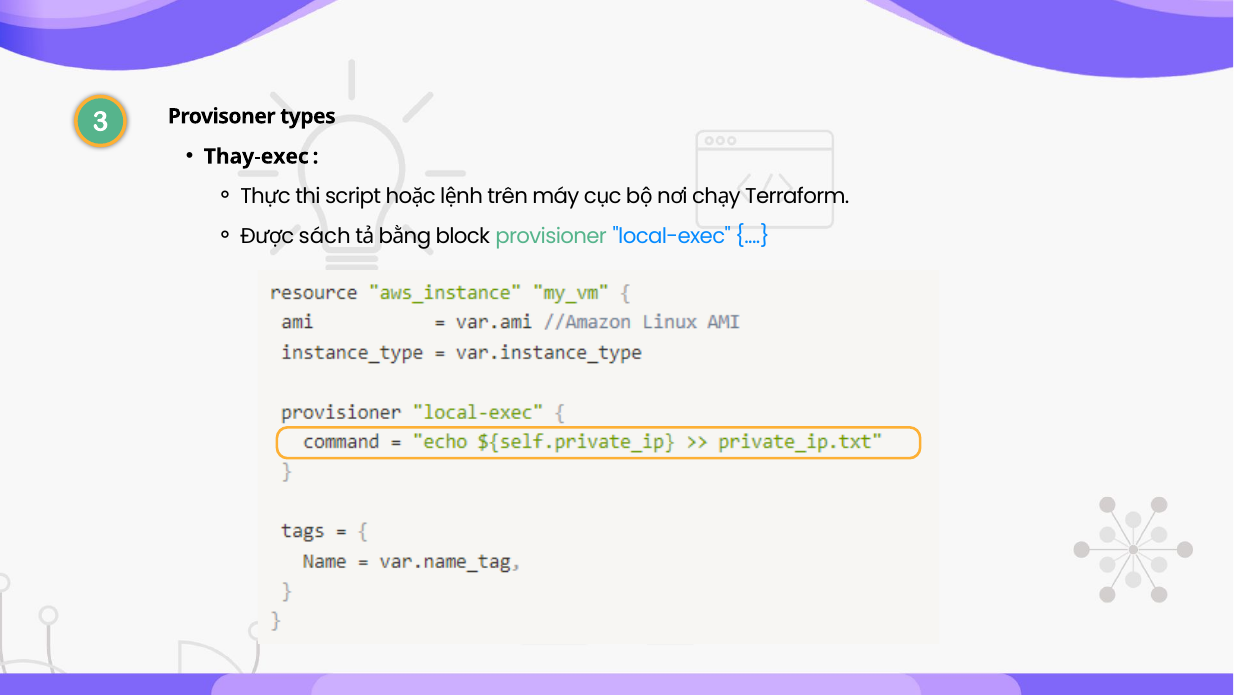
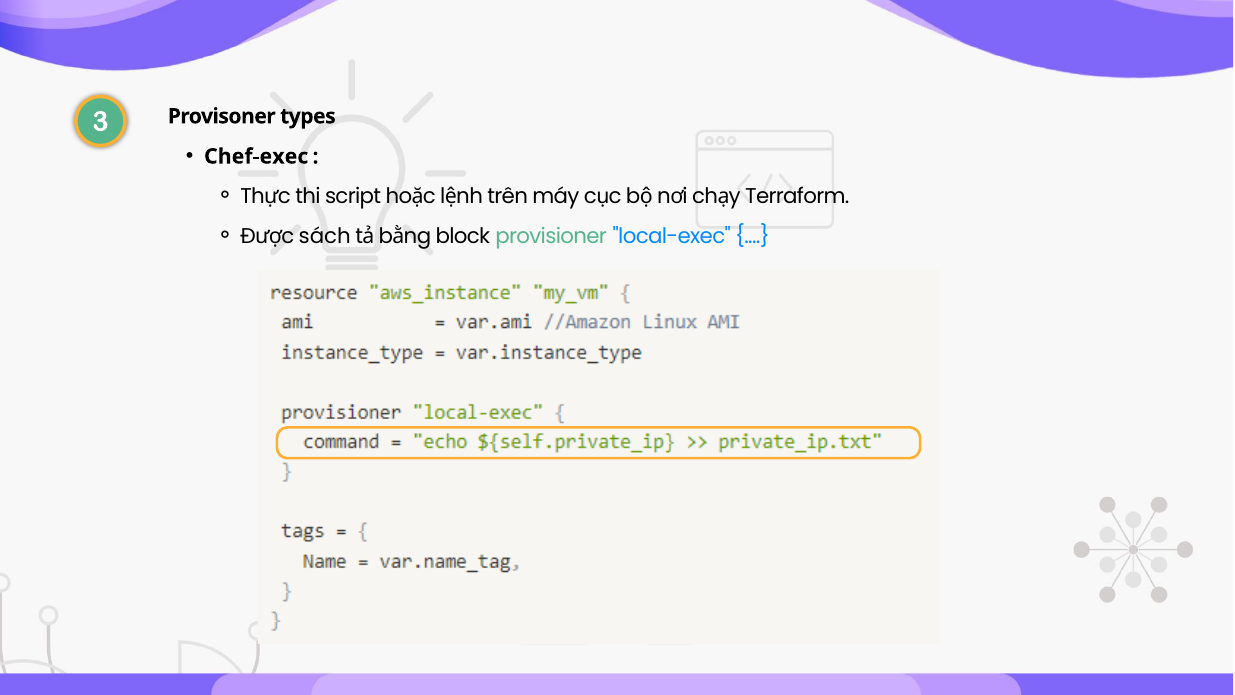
Thay-exec: Thay-exec -> Chef-exec (256, 156)
